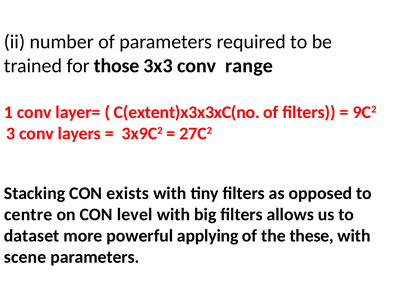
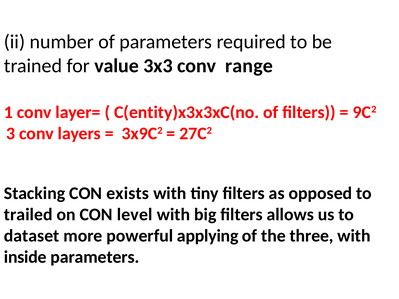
those: those -> value (117, 66)
C(extent)x3x3xC(no: C(extent)x3x3xC(no -> C(entity)x3x3xC(no (187, 112)
centre: centre -> trailed (28, 215)
these: these -> three (312, 236)
scene: scene -> inside (25, 257)
